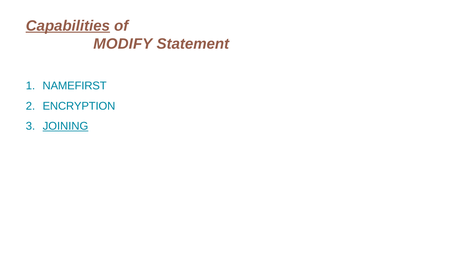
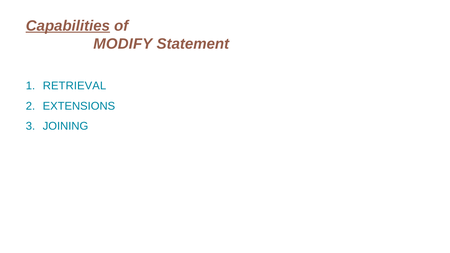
NAMEFIRST: NAMEFIRST -> RETRIEVAL (74, 86)
ENCRYPTION: ENCRYPTION -> EXTENSIONS (79, 106)
JOINING underline: present -> none (65, 126)
